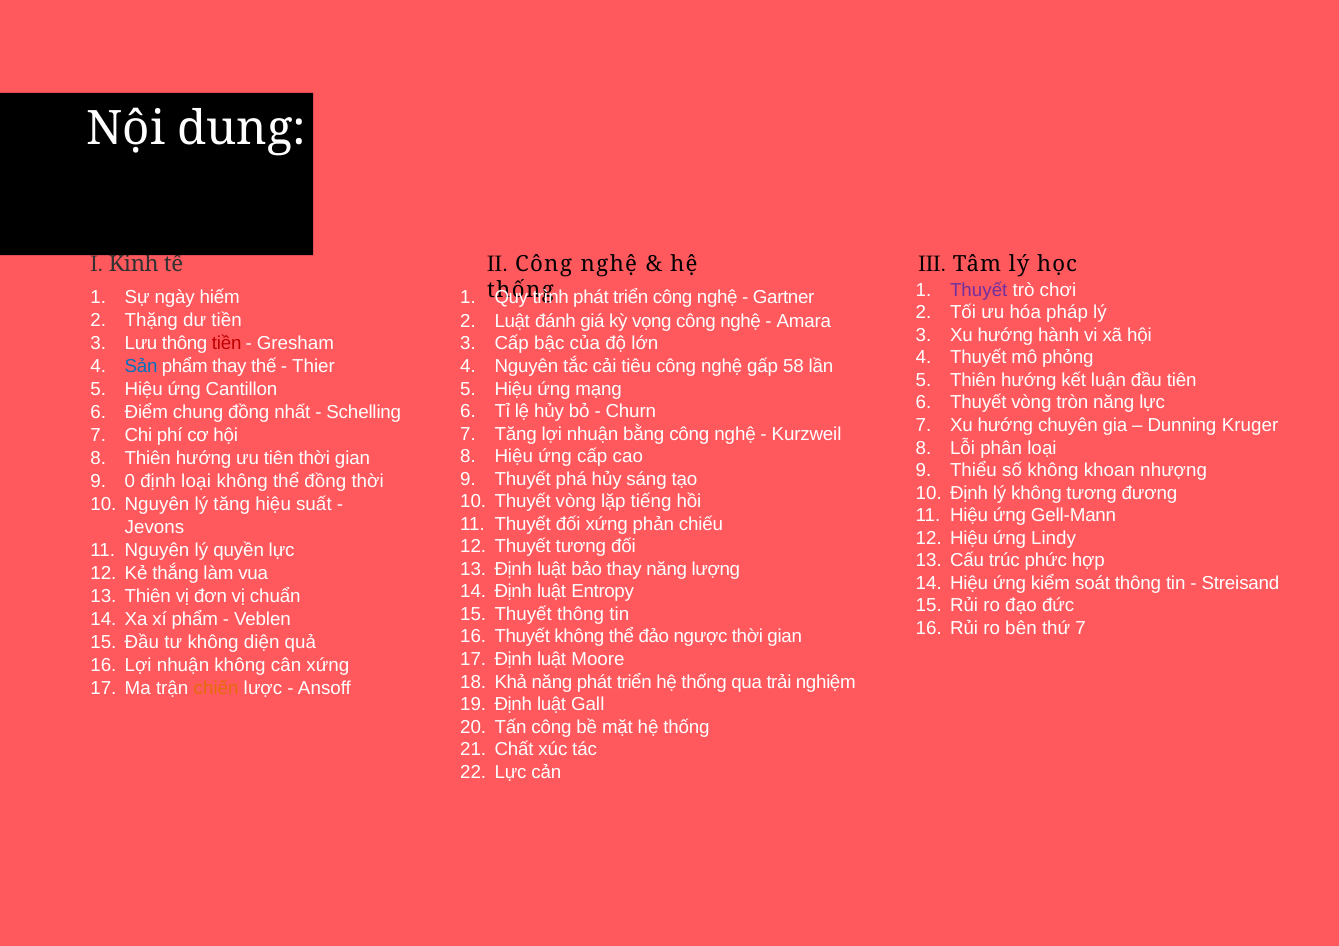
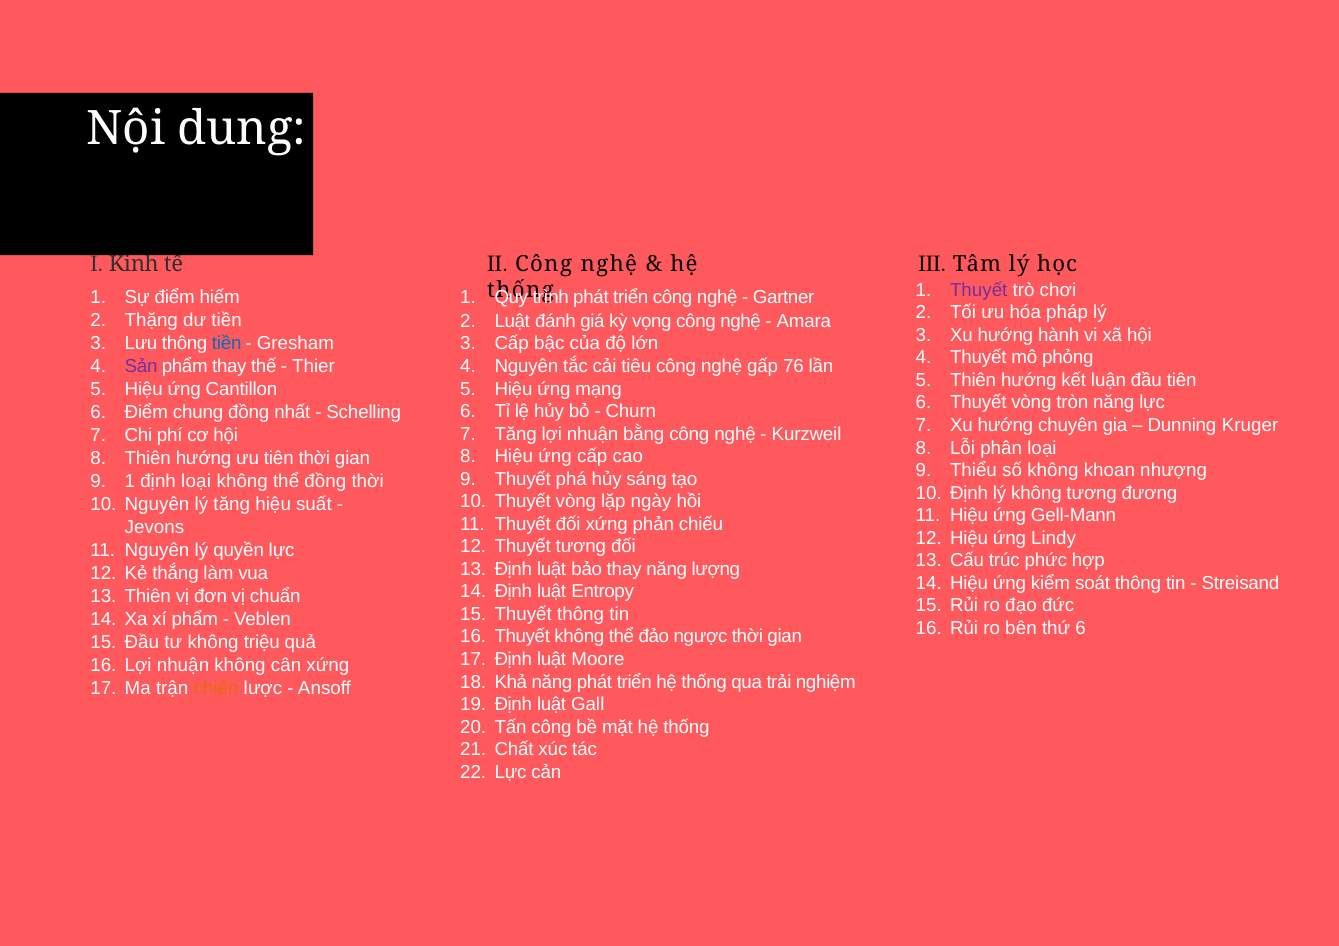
Sự ngày: ngày -> điểm (175, 297)
tiền colour: red -> blue (227, 343)
Sản colour: blue -> purple (141, 366)
58: 58 -> 76 (793, 366)
0: 0 -> 1 (130, 481)
tiếng: tiếng -> ngày (651, 501)
thứ 7: 7 -> 6 (1081, 628)
diện: diện -> triệu (262, 642)
